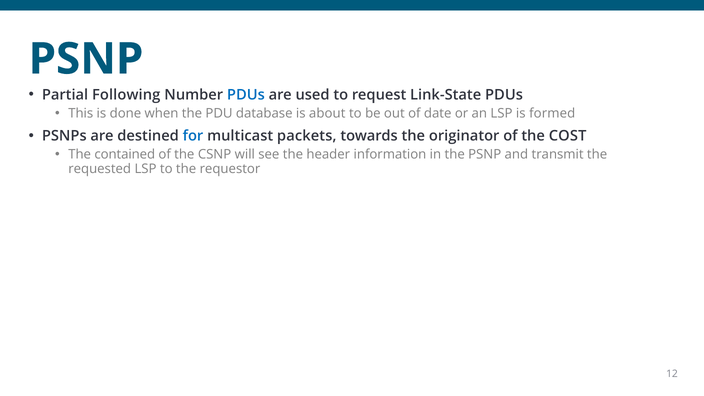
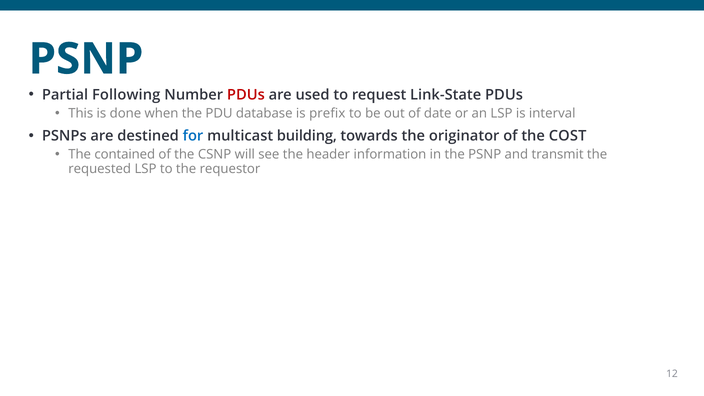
PDUs colour: blue -> red (246, 95)
about: about -> prefix (327, 113)
formed: formed -> interval (552, 113)
packets: packets -> building (307, 136)
